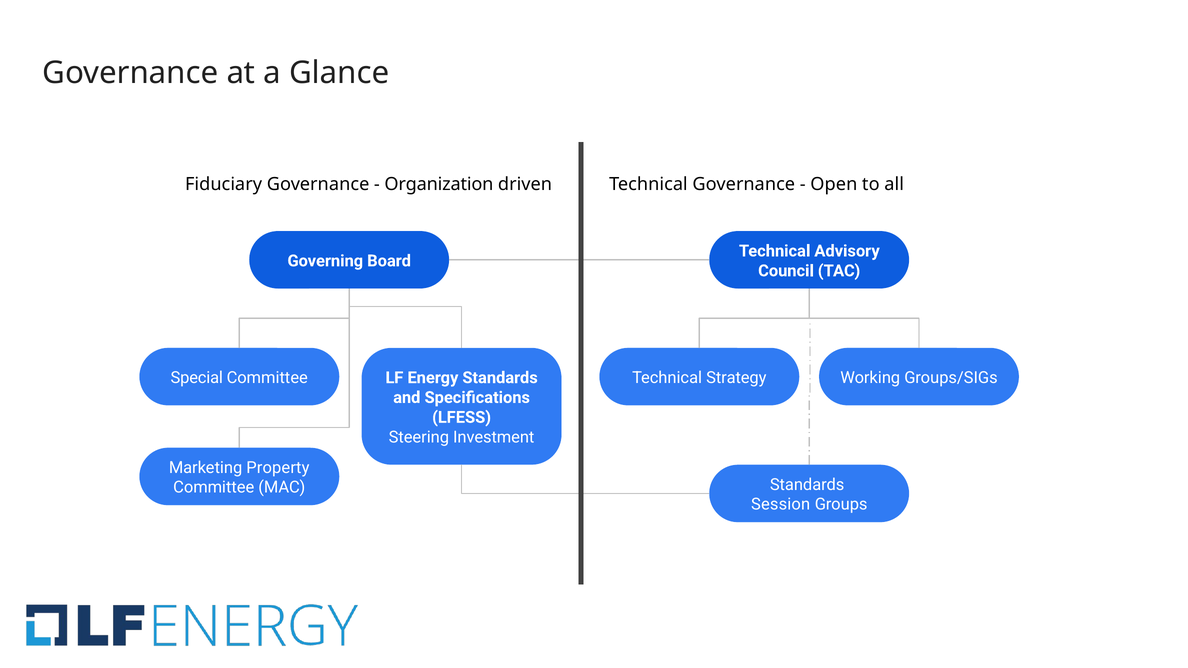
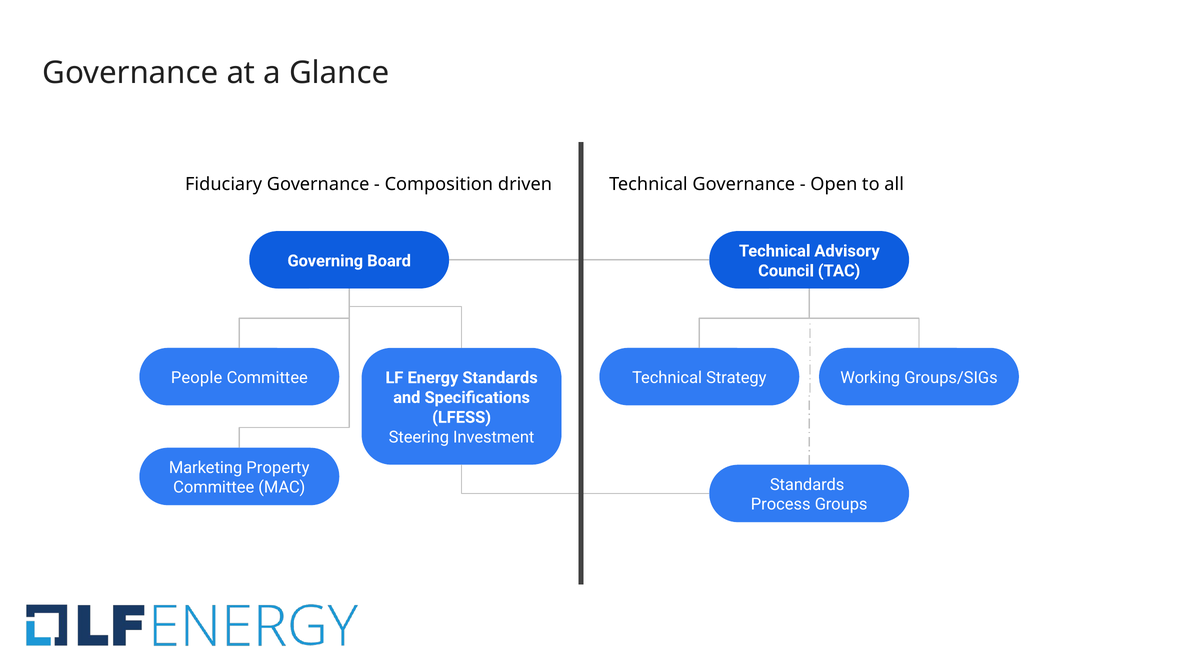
Organization: Organization -> Composition (439, 184)
Special: Special -> People (197, 378)
Session: Session -> Process (781, 505)
